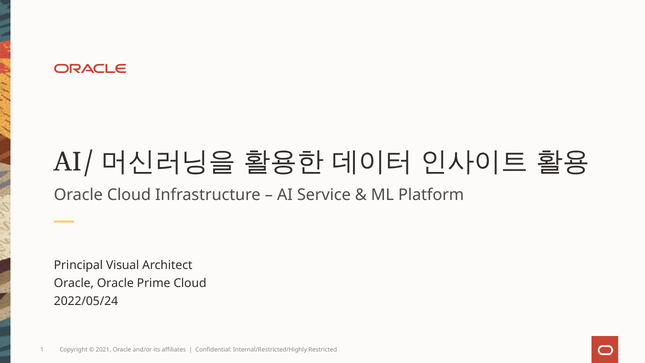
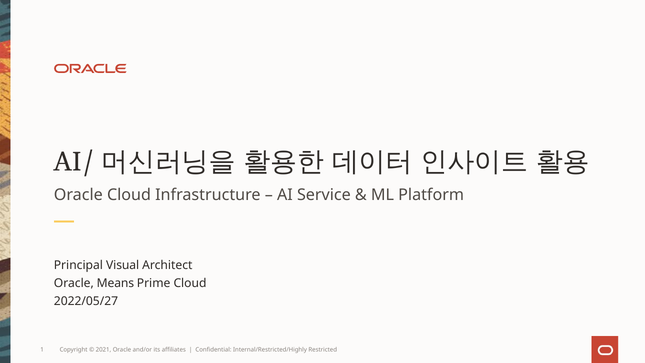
Oracle Oracle: Oracle -> Means (115, 283)
2022/05/24: 2022/05/24 -> 2022/05/27 (86, 301)
